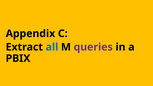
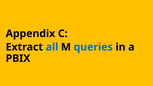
queries colour: purple -> blue (93, 47)
